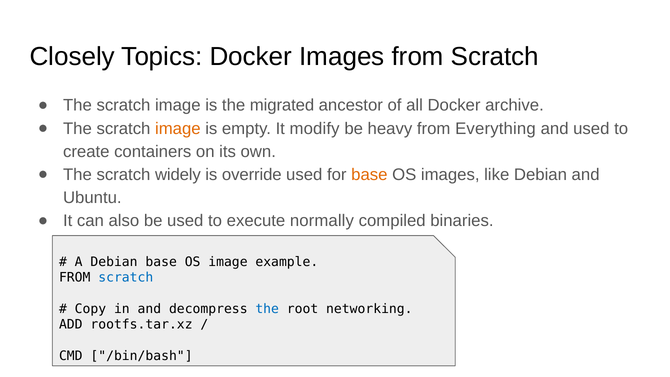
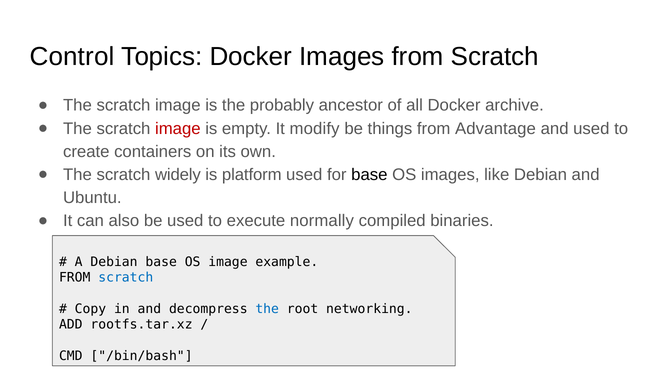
Closely: Closely -> Control (72, 57)
migrated: migrated -> probably (282, 105)
image colour: orange -> red (178, 128)
heavy: heavy -> things (390, 128)
Everything: Everything -> Advantage (495, 128)
override: override -> platform (252, 175)
base colour: orange -> black (369, 175)
